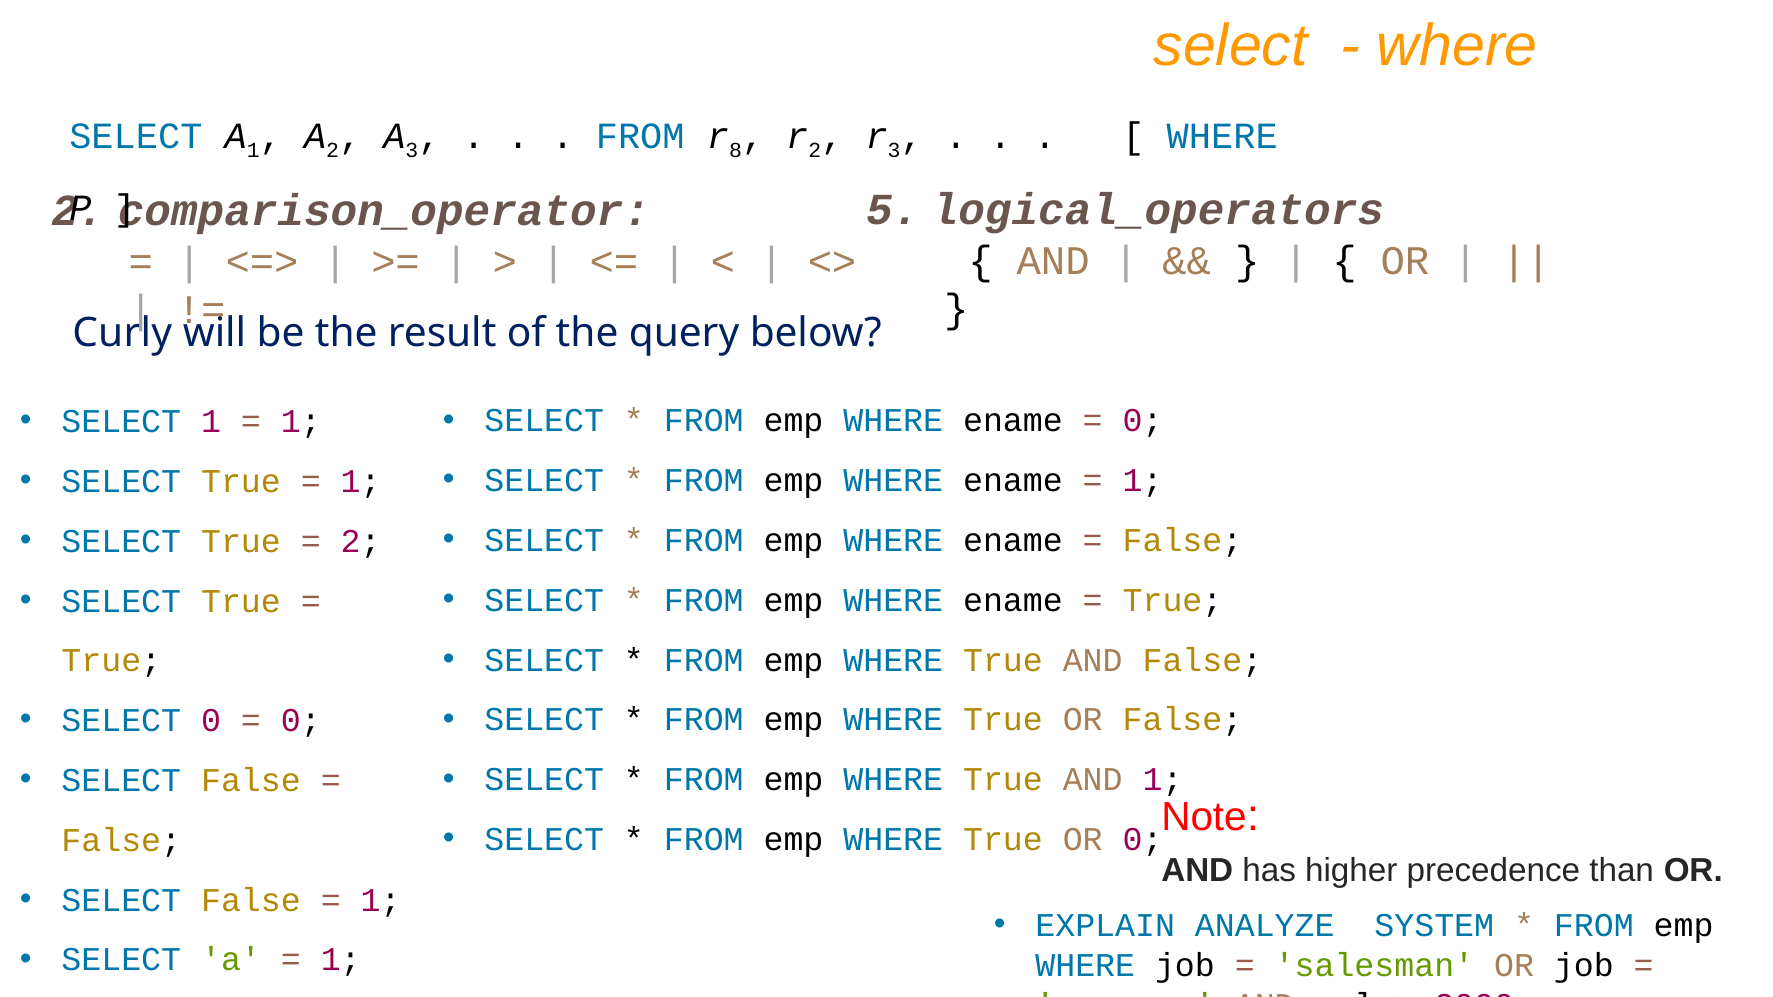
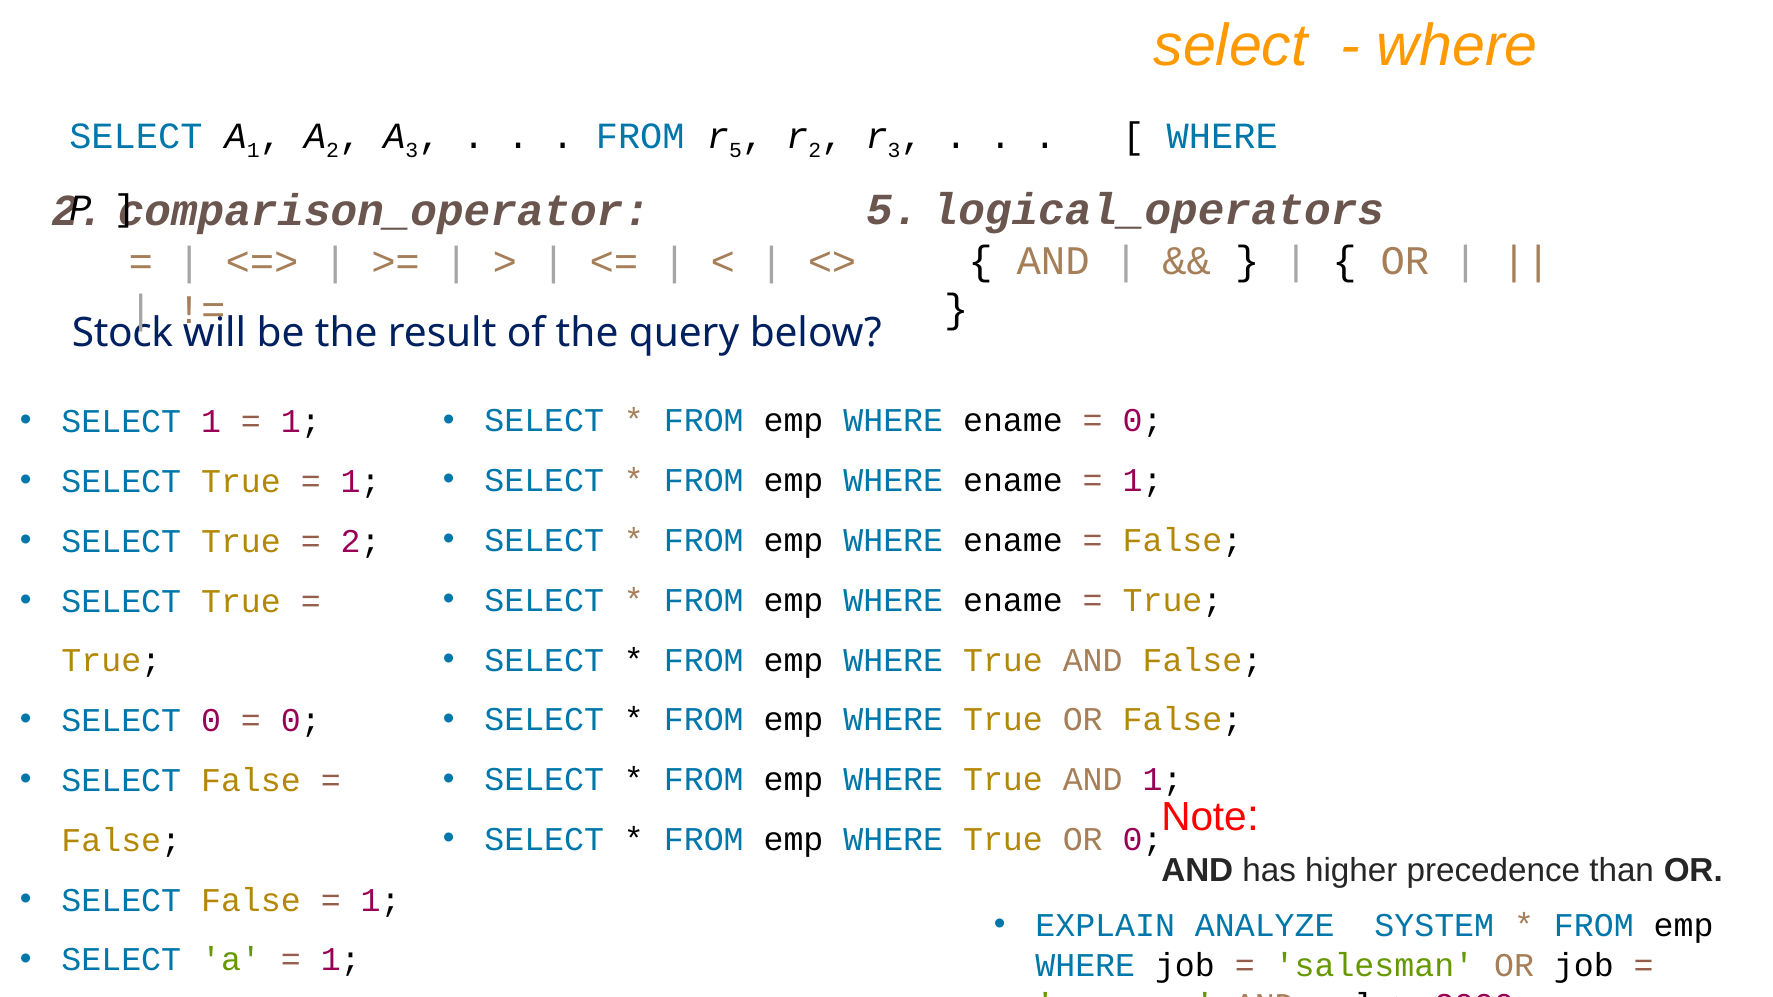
8: 8 -> 5 (735, 151)
Curly: Curly -> Stock (123, 333)
